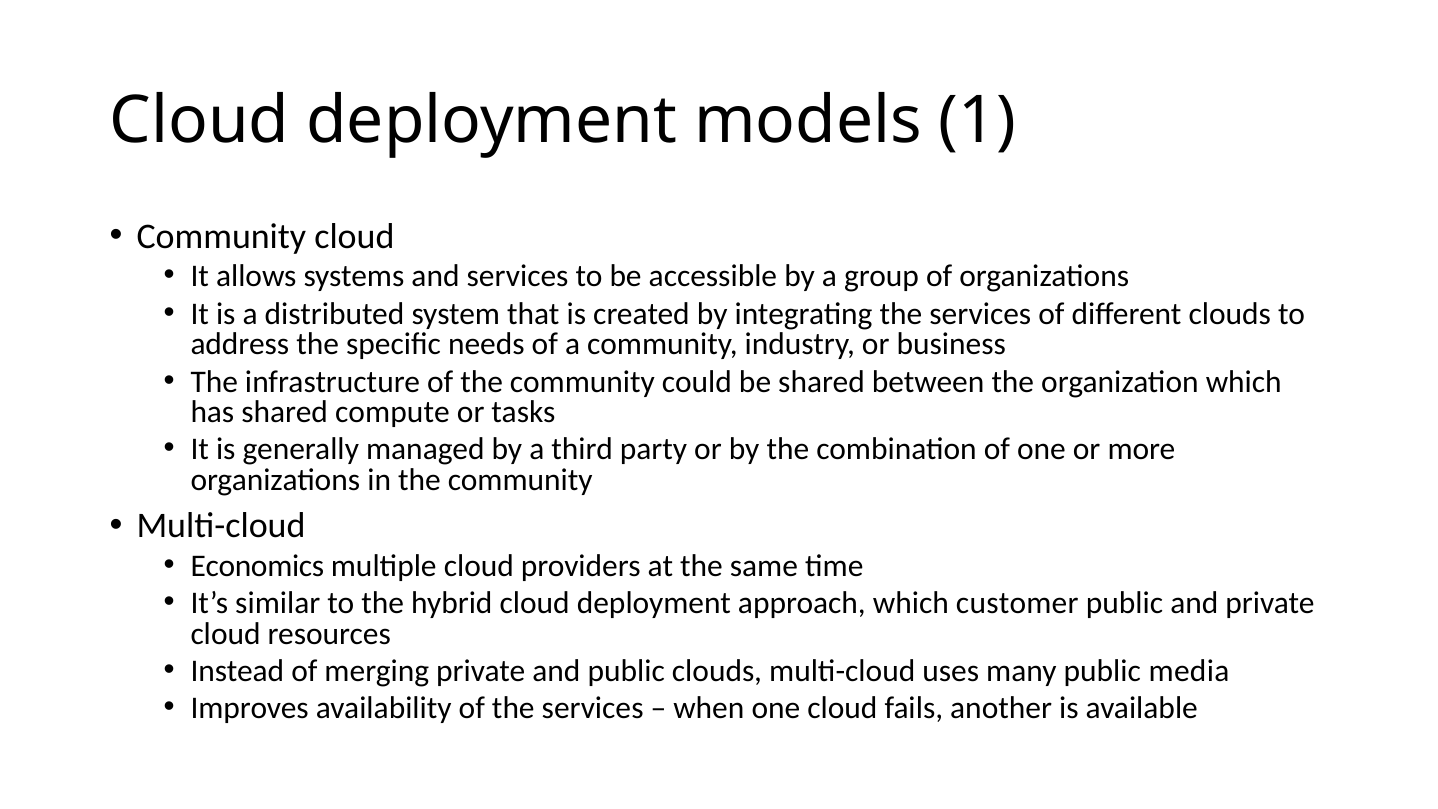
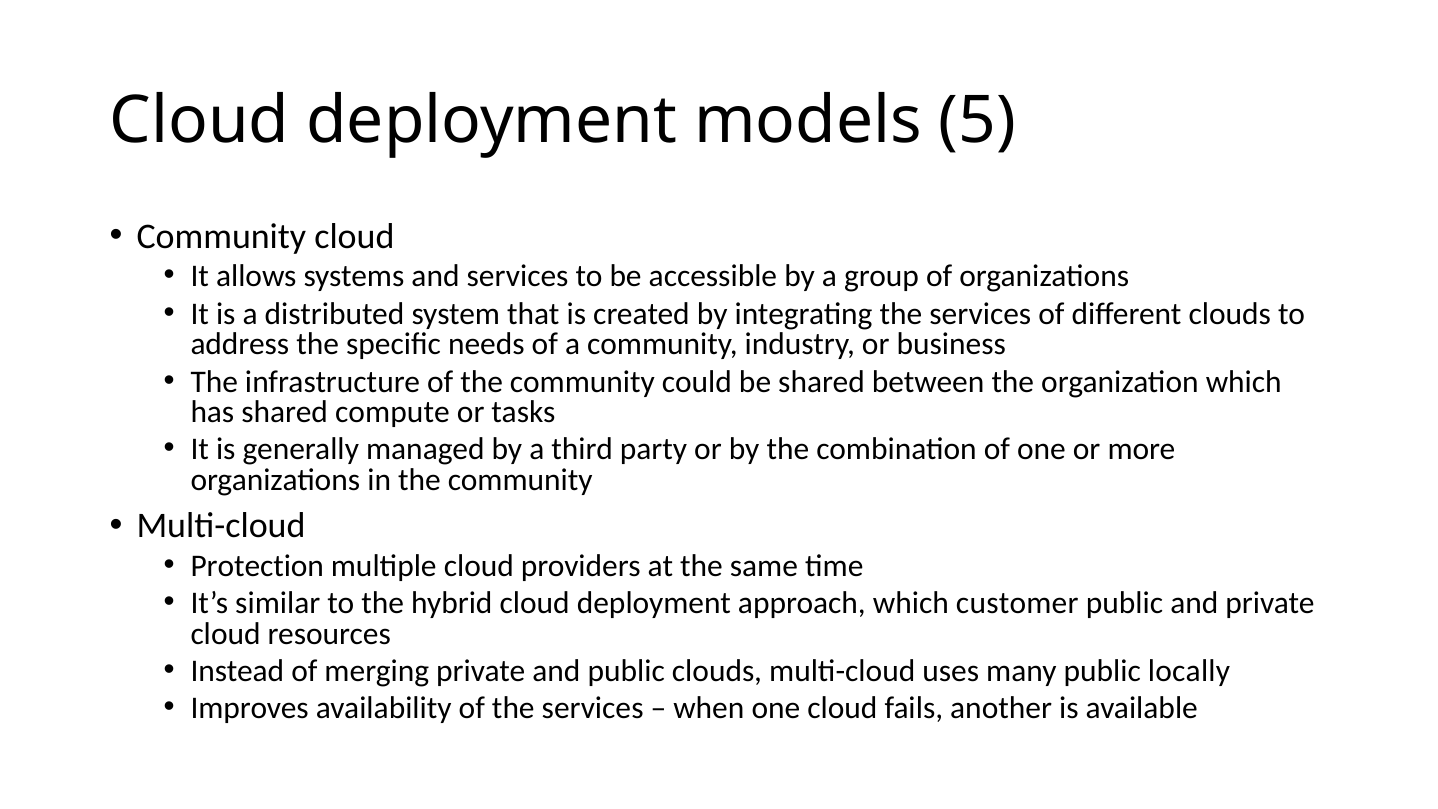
1: 1 -> 5 (978, 121)
Economics: Economics -> Protection (257, 566)
media: media -> locally (1189, 671)
